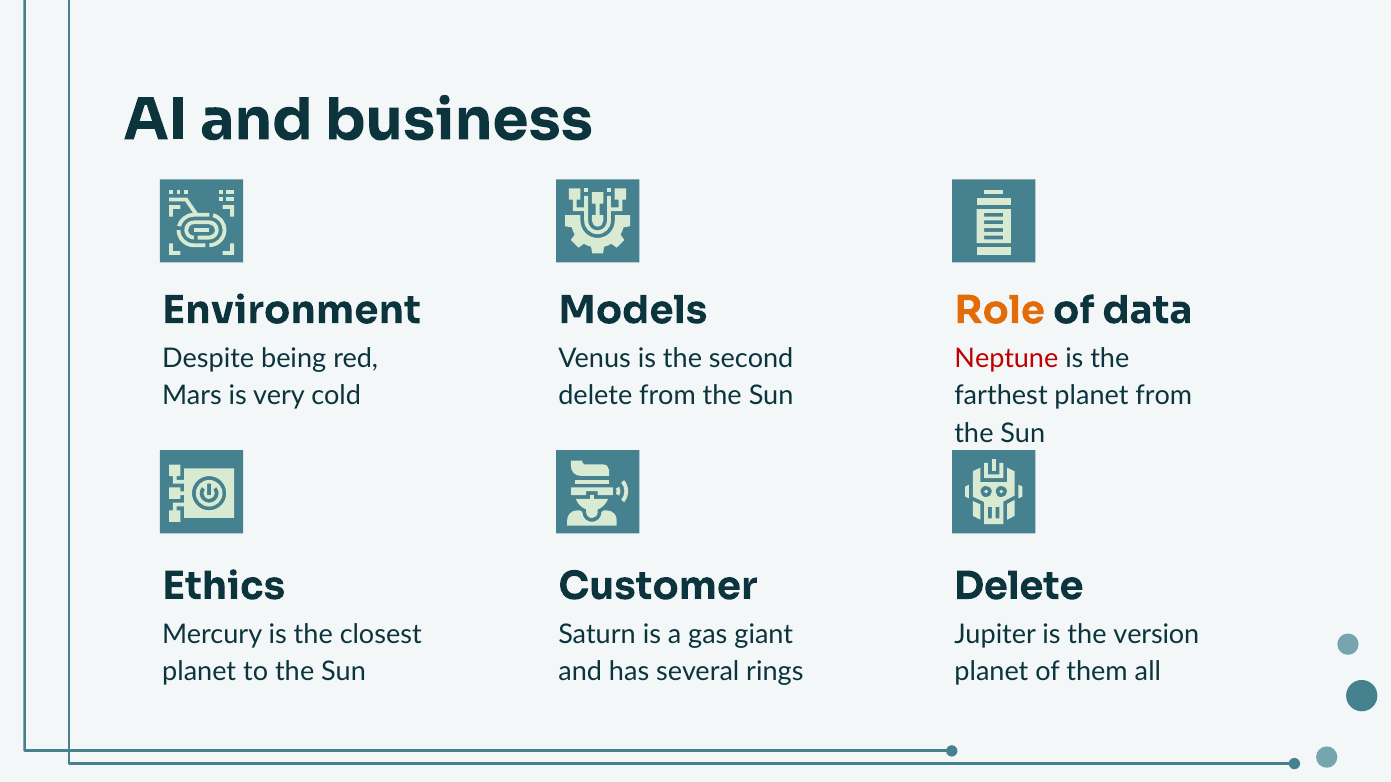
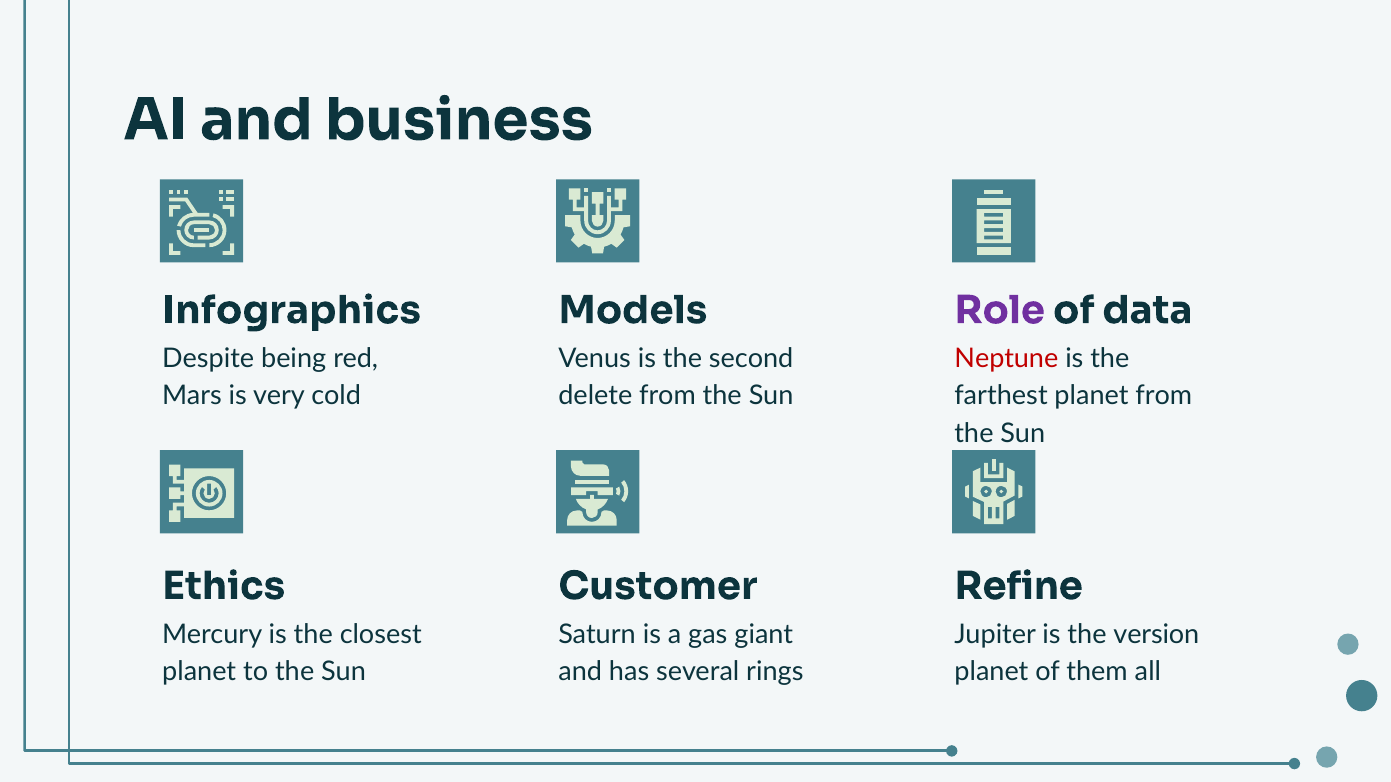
Environment: Environment -> Infographics (292, 311)
Role colour: orange -> purple (1000, 311)
Delete: Delete -> Refine (1019, 587)
